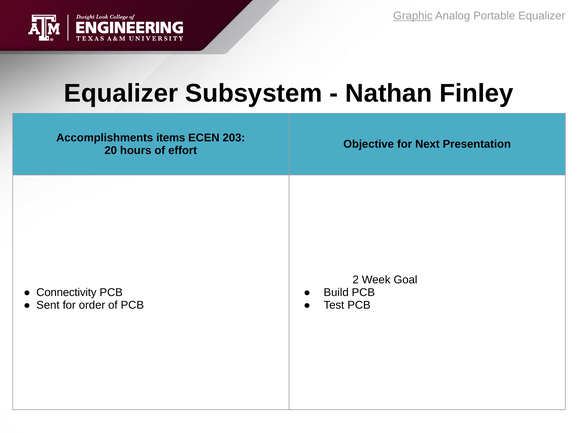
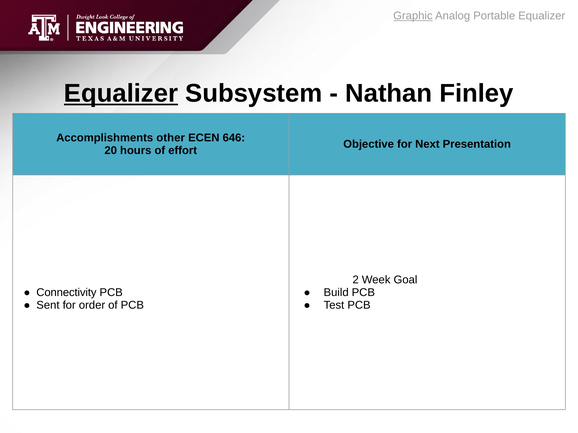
Equalizer underline: none -> present (121, 94)
items: items -> other (171, 138)
203: 203 -> 646 (234, 138)
